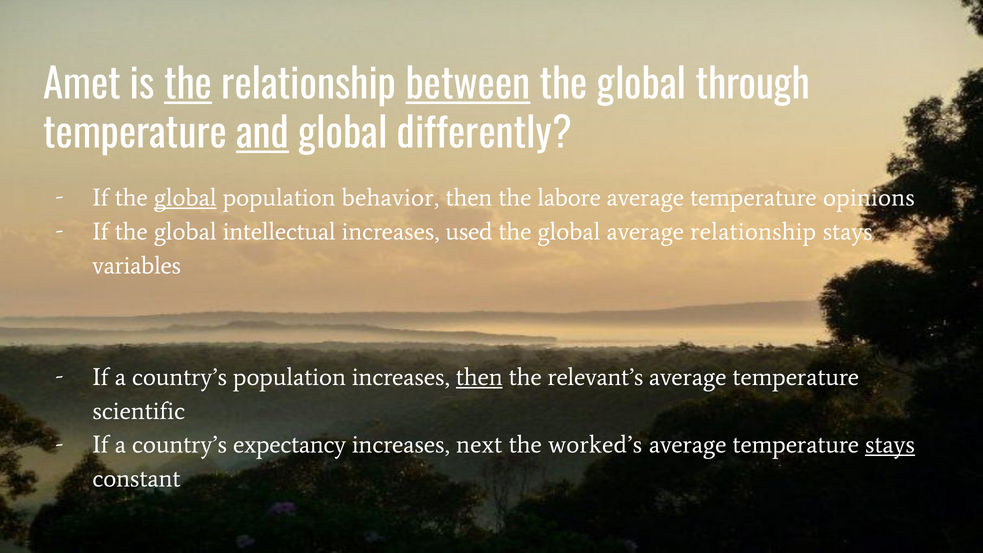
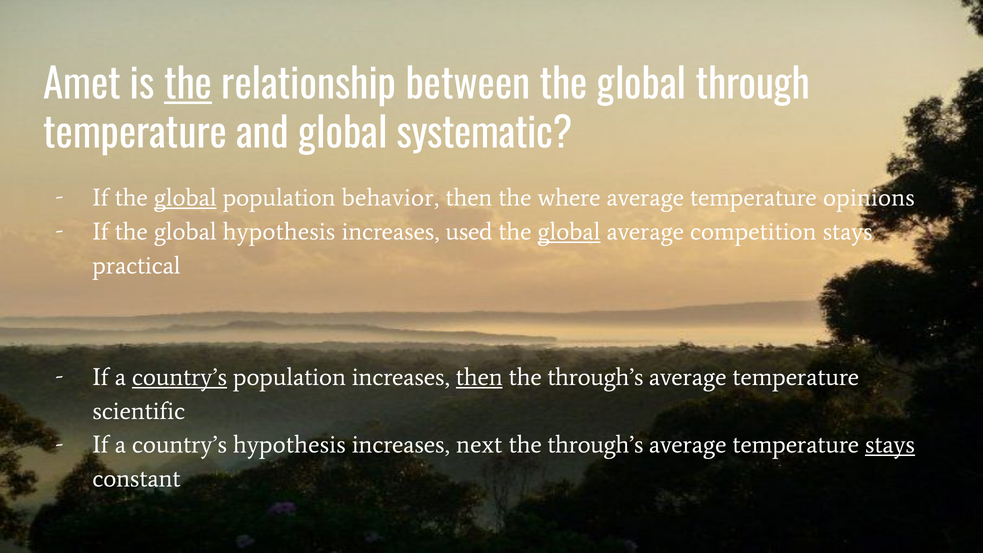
between underline: present -> none (468, 85)
and underline: present -> none (263, 134)
differently: differently -> systematic (485, 134)
labore: labore -> where (569, 198)
global intellectual: intellectual -> hypothesis (279, 232)
global underline: none -> present (569, 232)
average relationship: relationship -> competition (753, 232)
variables: variables -> practical (136, 266)
country’s underline: none -> present (180, 377)
relevant’s: relevant’s -> through’s (595, 377)
country’s expectancy: expectancy -> hypothesis (289, 445)
worked’s: worked’s -> through’s (595, 445)
